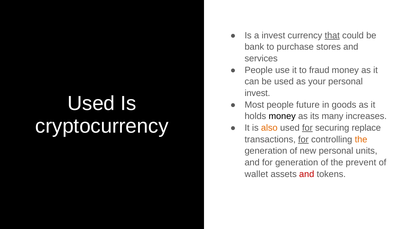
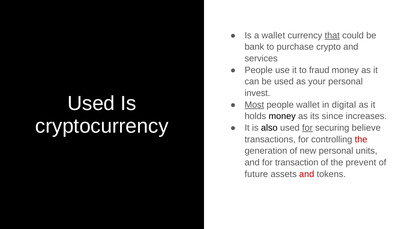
a invest: invest -> wallet (273, 35)
stores: stores -> crypto (329, 47)
Most underline: none -> present (254, 105)
people future: future -> wallet (308, 105)
goods: goods -> digital (344, 105)
many: many -> since (332, 116)
also colour: orange -> black (269, 128)
replace: replace -> believe (366, 128)
for underline: present -> none (303, 139)
the colour: orange -> red (361, 139)
for generation: generation -> transaction (297, 162)
wallet: wallet -> future (256, 174)
